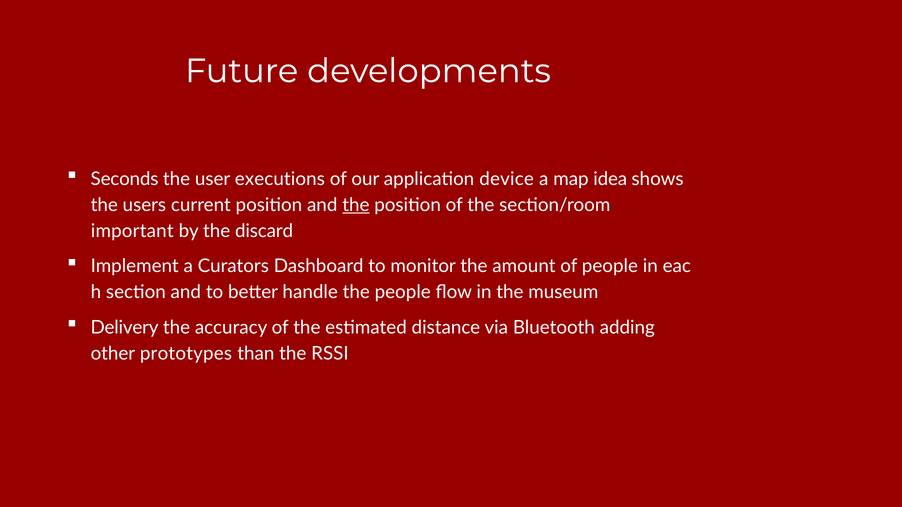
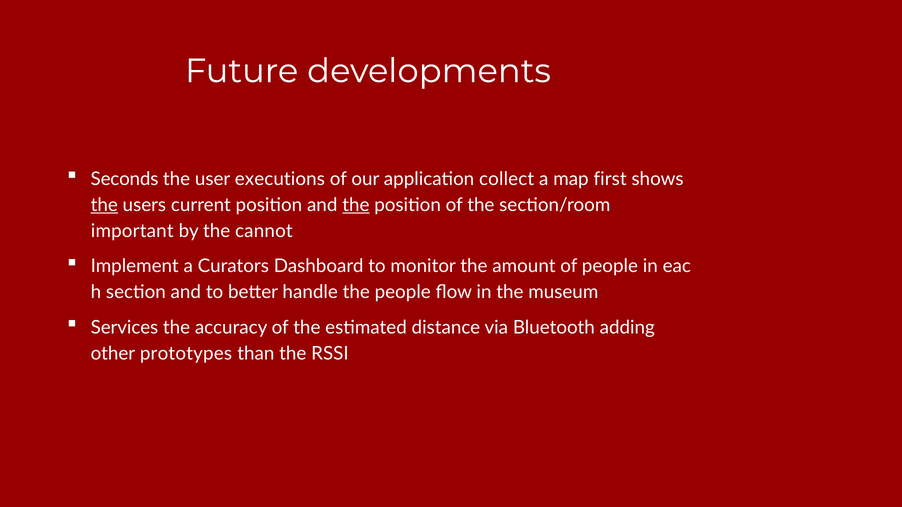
device: device -> collect (507, 179)
idea: idea -> first (610, 179)
the underline: none -> present (104, 205)
discard: discard -> cannot (264, 231)
Delivery: Delivery -> Services (124, 328)
